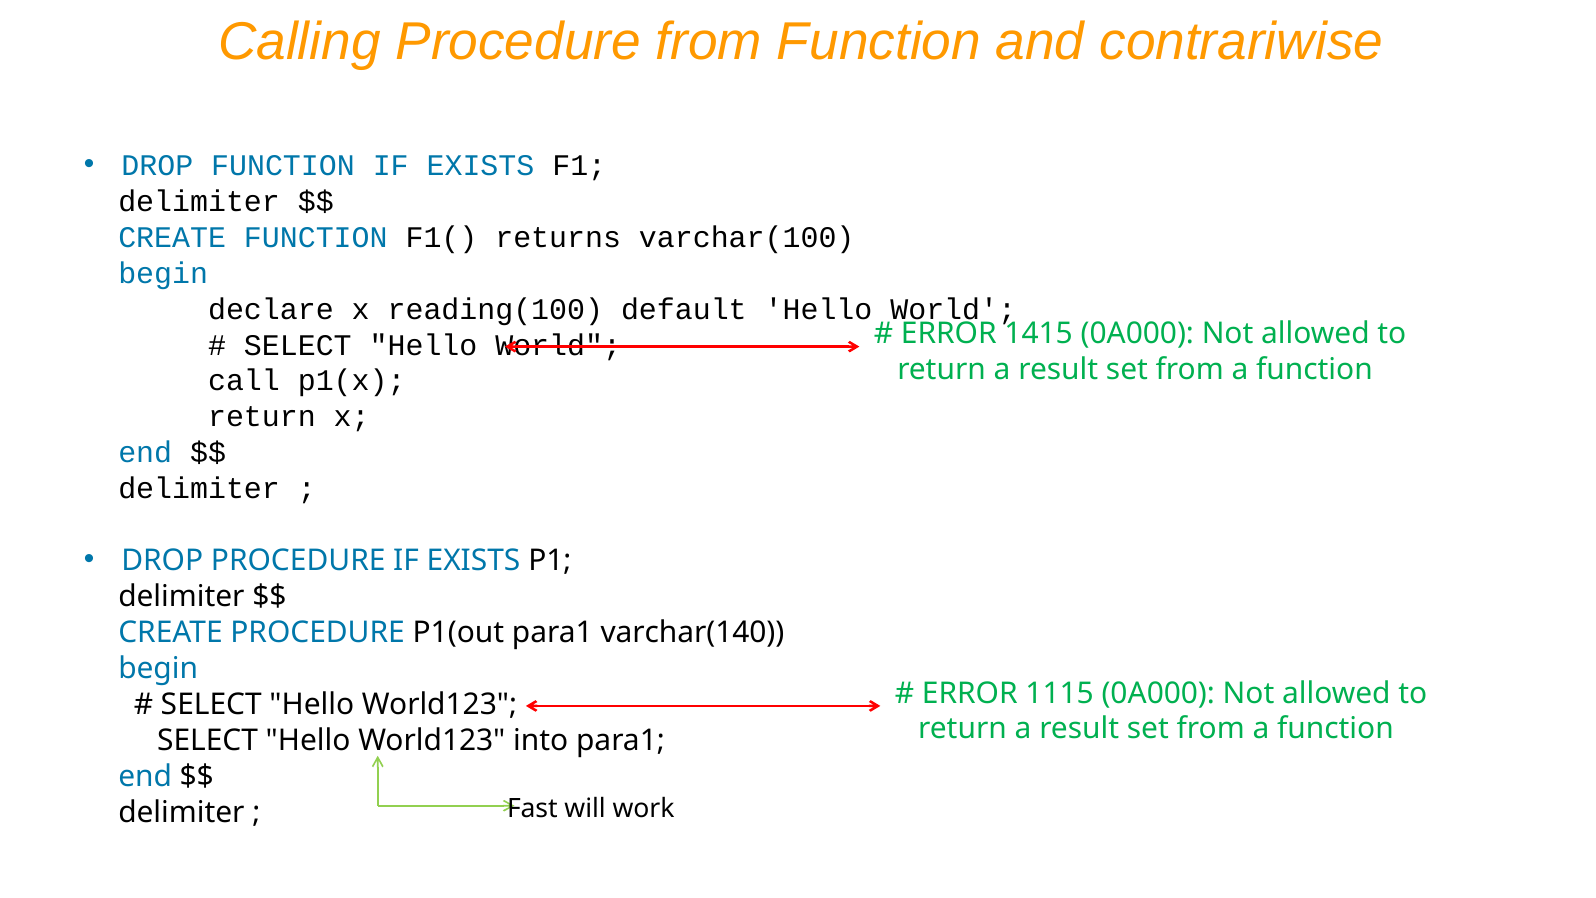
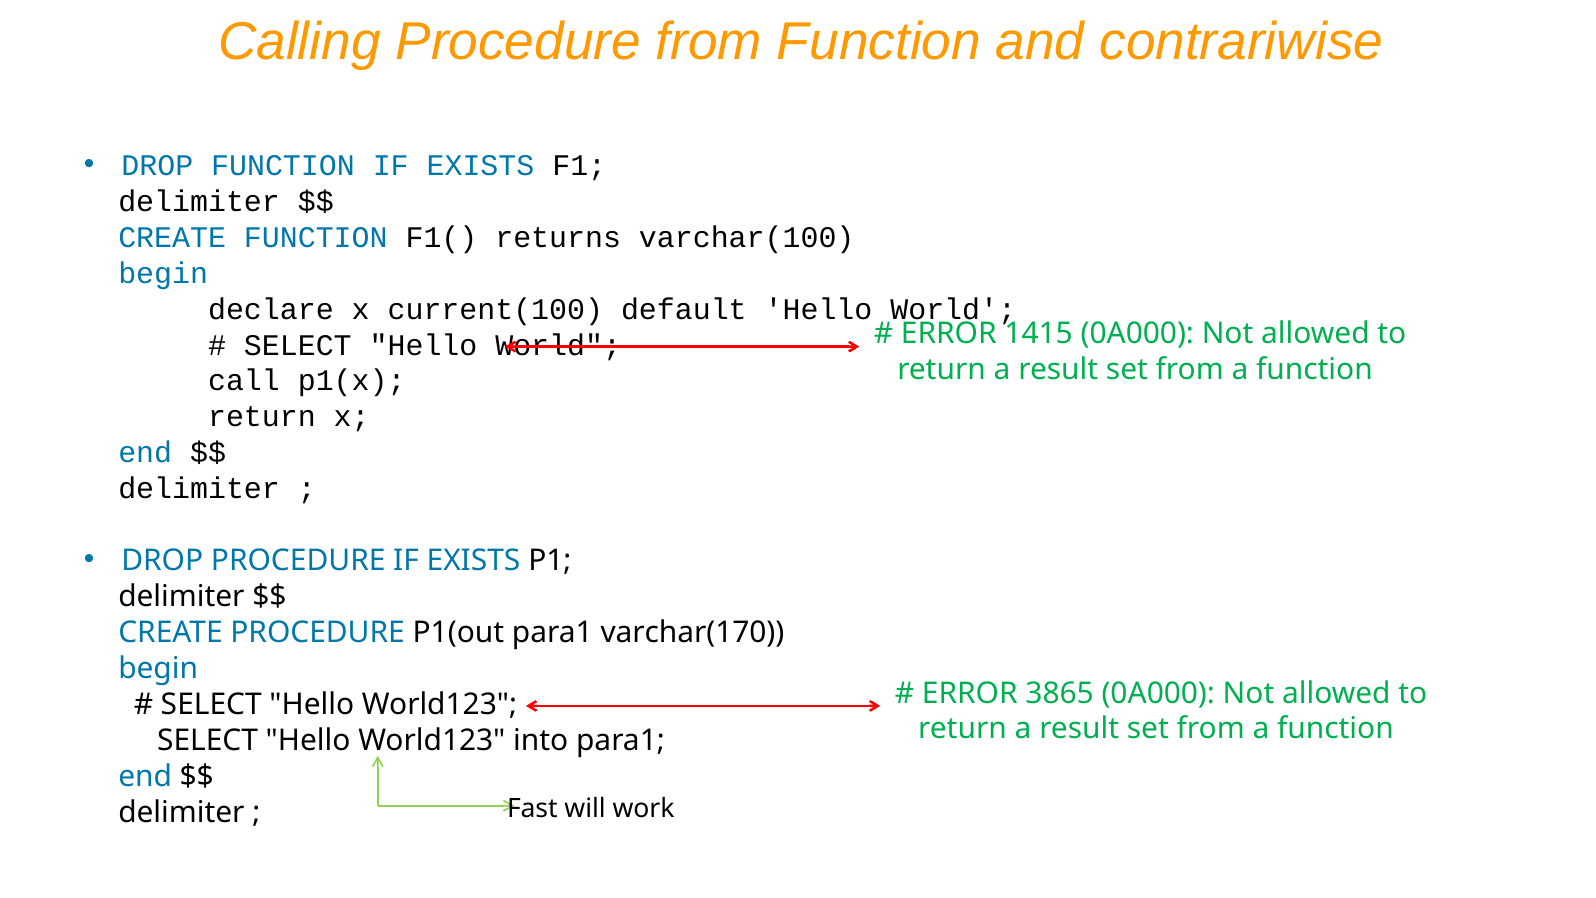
reading(100: reading(100 -> current(100 (495, 309)
varchar(140: varchar(140 -> varchar(170 (692, 632)
1115: 1115 -> 3865 (1060, 693)
